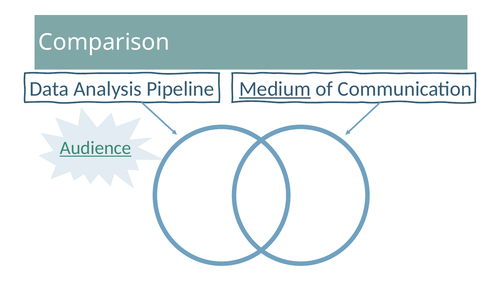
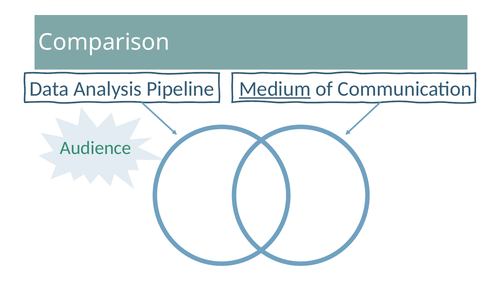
Audience underline: present -> none (96, 148)
